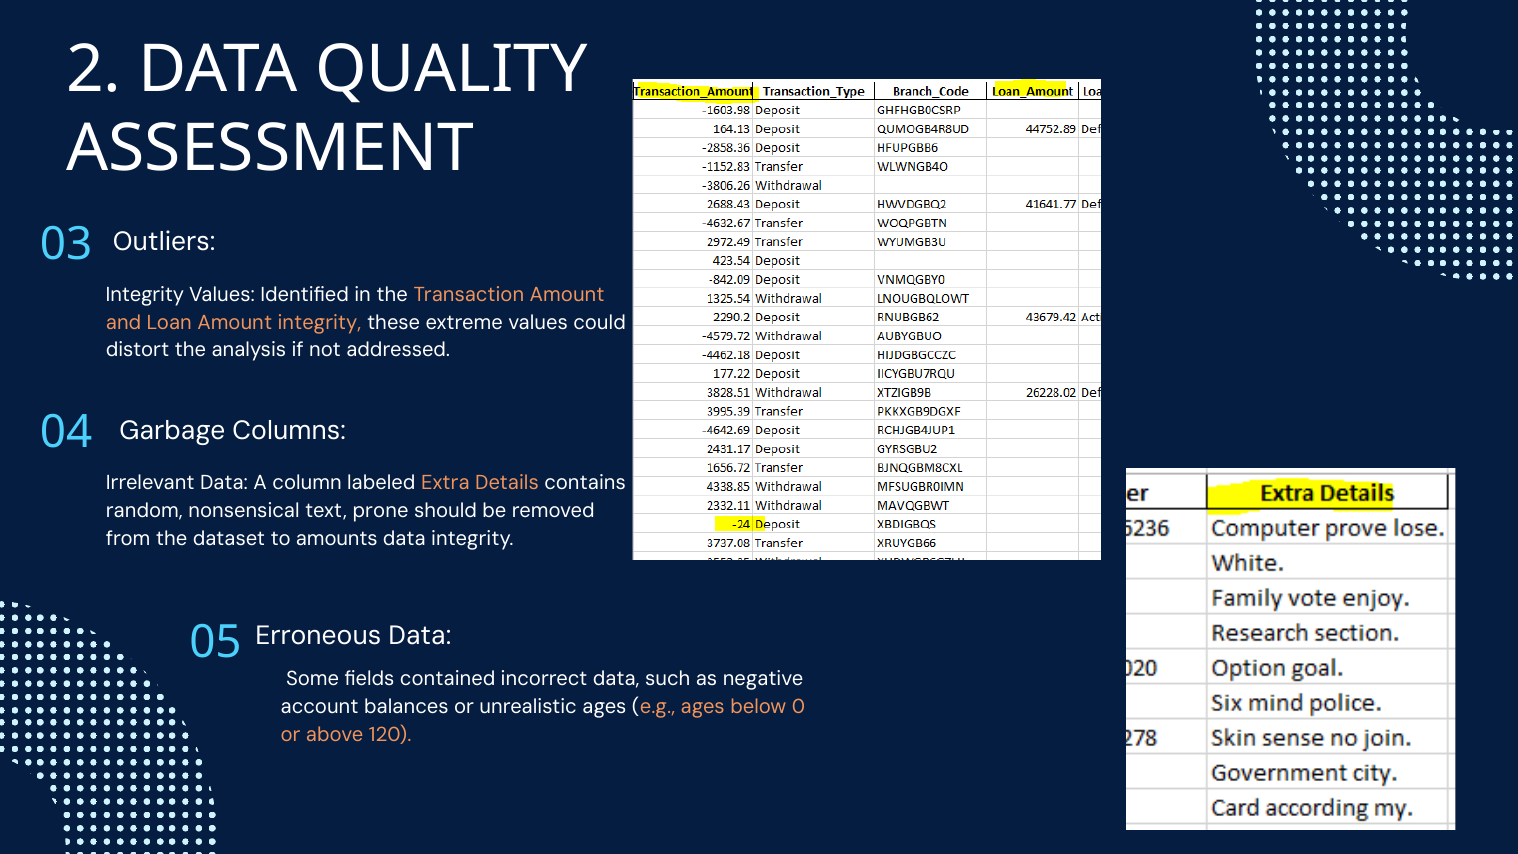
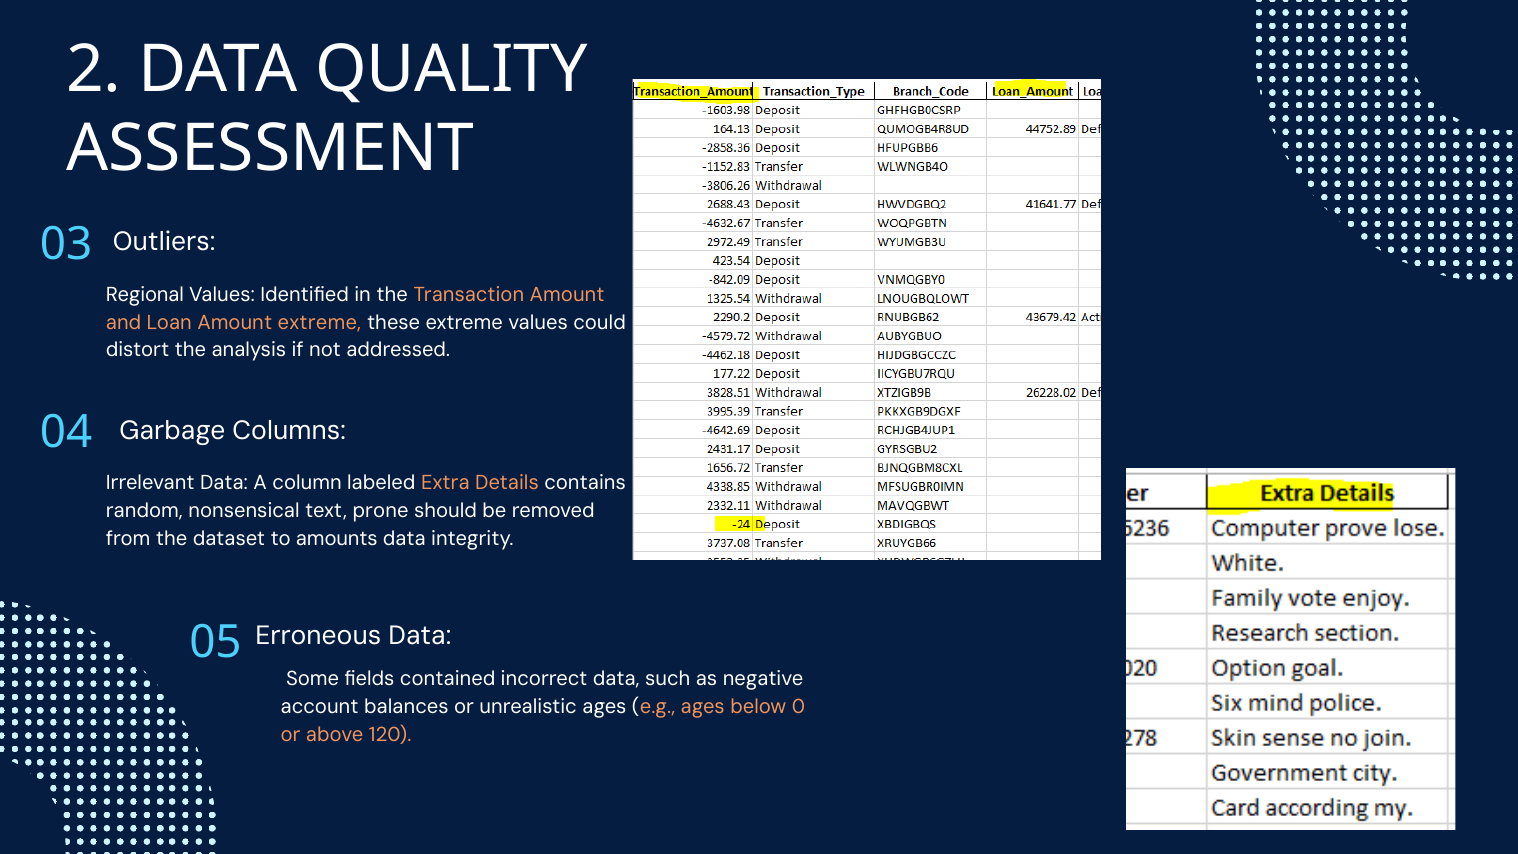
Integrity: Integrity -> Regional (145, 294)
Amount integrity: integrity -> extreme (319, 322)
